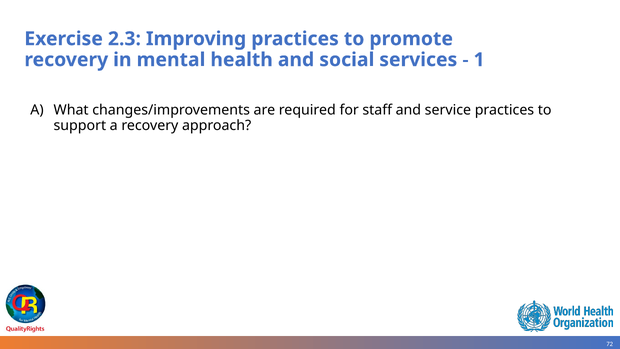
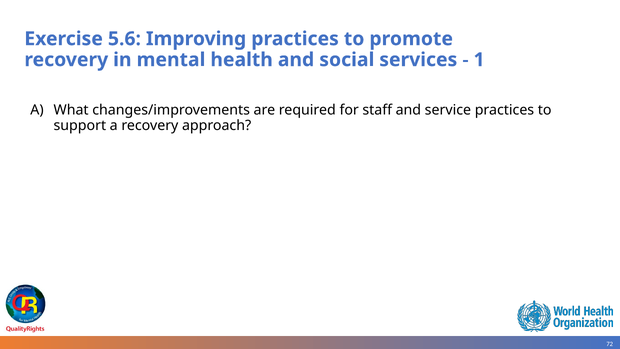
2.3: 2.3 -> 5.6 (124, 39)
